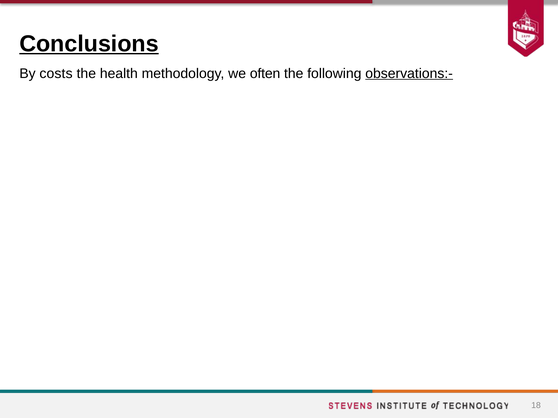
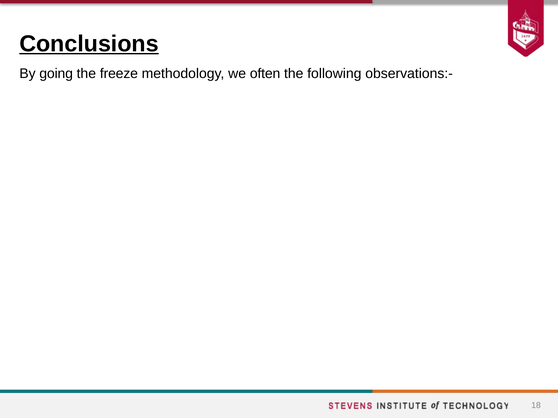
costs: costs -> going (56, 73)
health: health -> freeze (119, 73)
observations:- underline: present -> none (409, 73)
